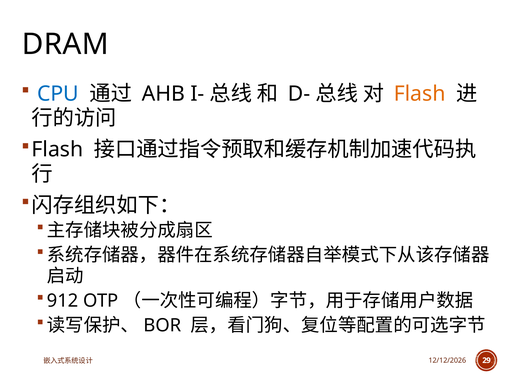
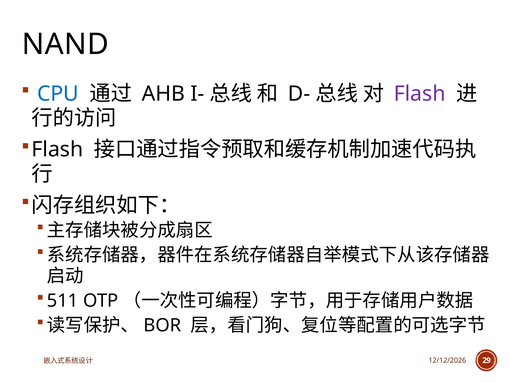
DRAM: DRAM -> NAND (65, 44)
Flash colour: orange -> purple (420, 94)
912: 912 -> 511 (63, 300)
